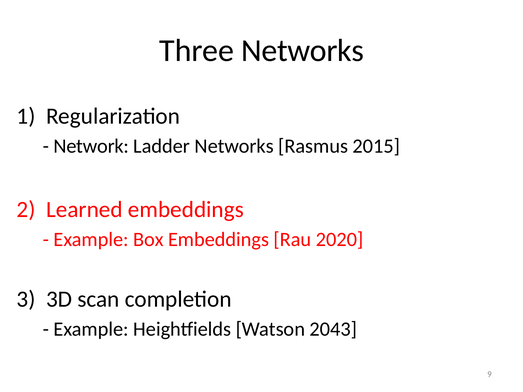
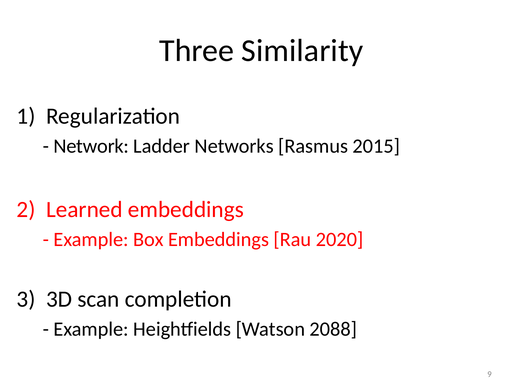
Three Networks: Networks -> Similarity (302, 51)
2043: 2043 -> 2088 (333, 329)
